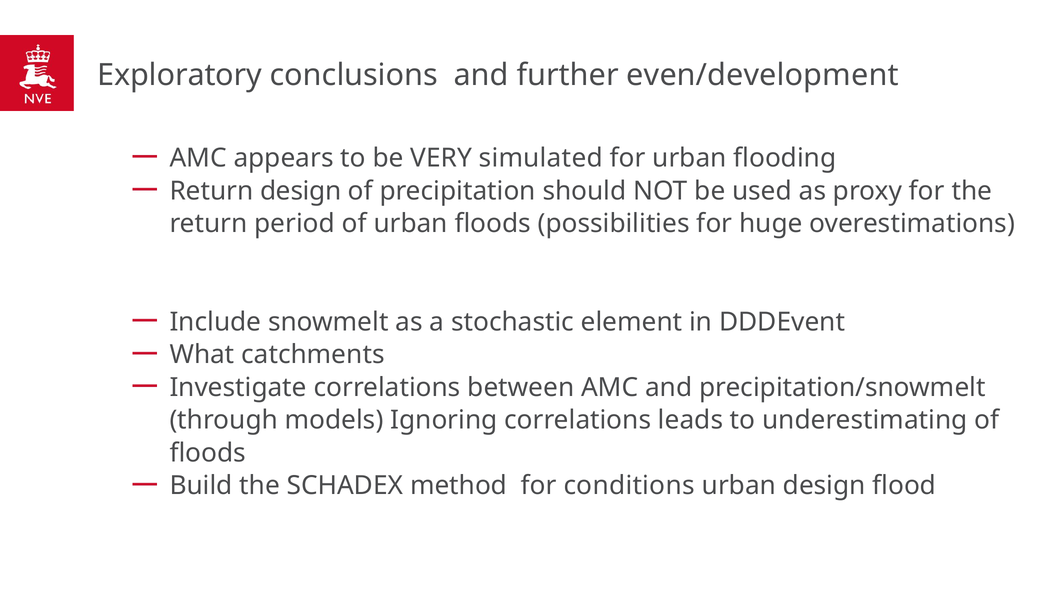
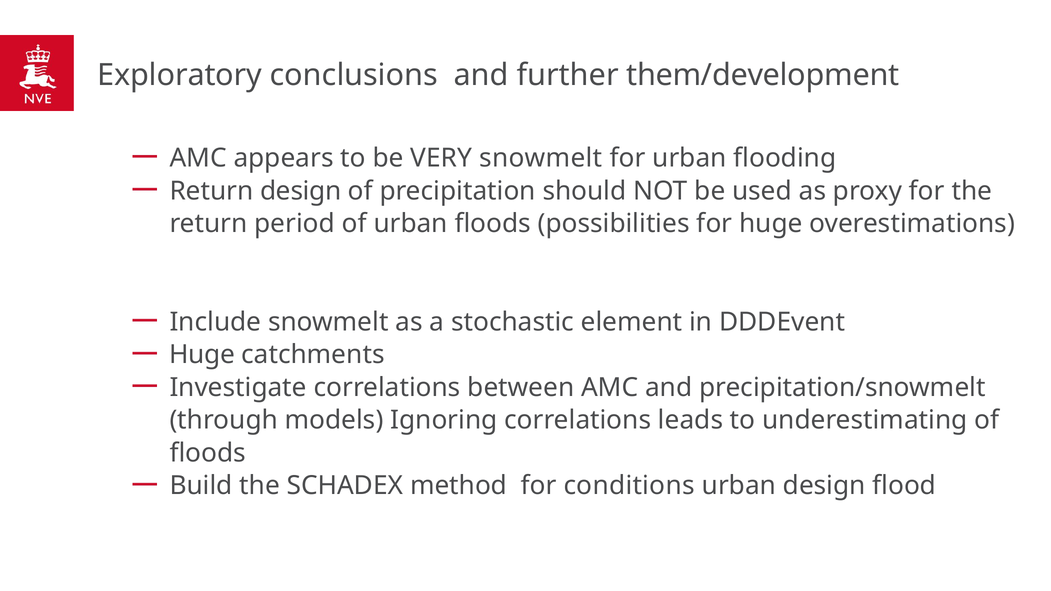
even/development: even/development -> them/development (763, 75)
VERY simulated: simulated -> snowmelt (541, 158)
What: What -> Huge (202, 355)
